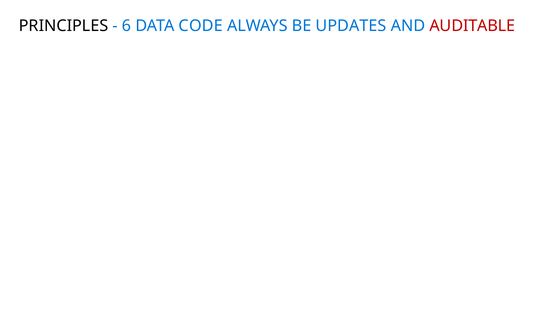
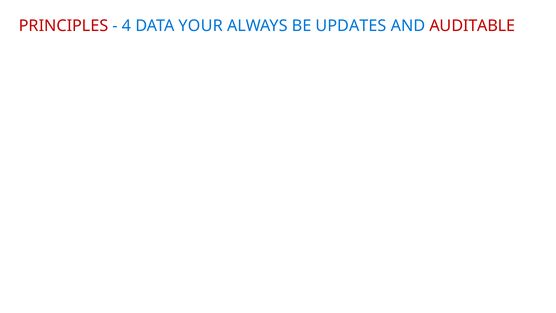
PRINCIPLES colour: black -> red (64, 26)
6: 6 -> 4 (127, 26)
CODE: CODE -> YOUR (201, 26)
